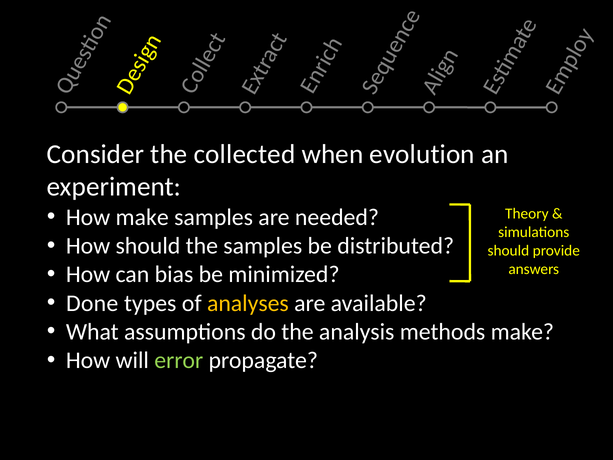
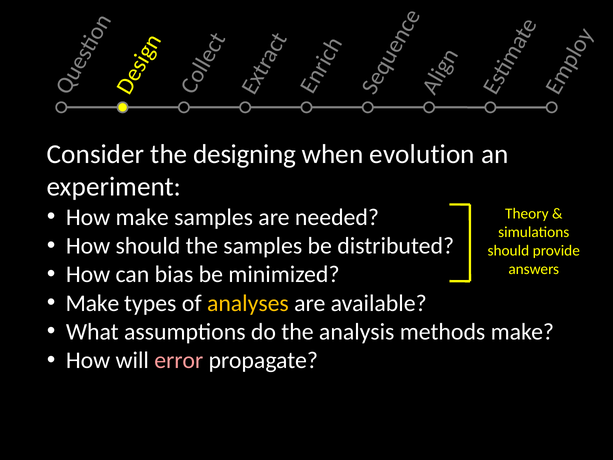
collected: collected -> designing (245, 154)
Done: Done -> Make (92, 303)
error colour: light green -> pink (179, 360)
